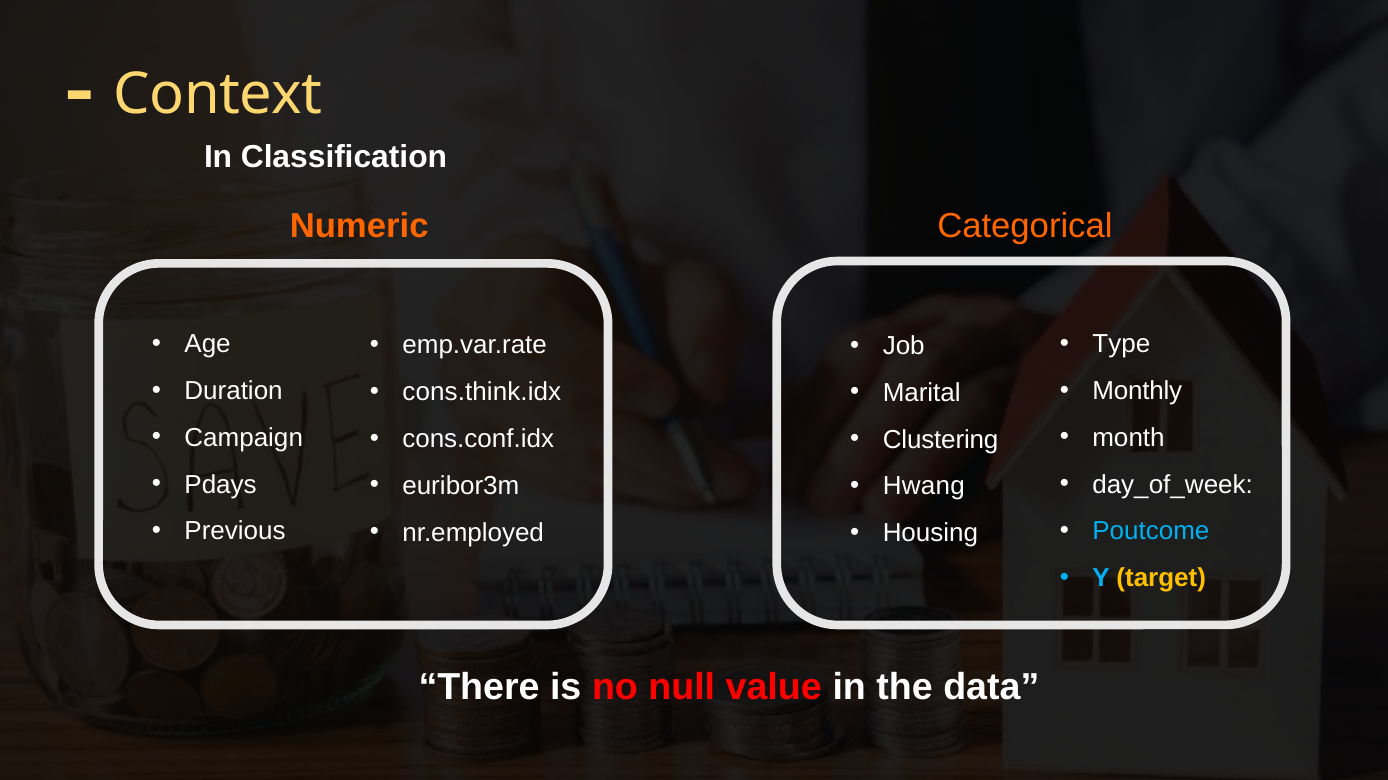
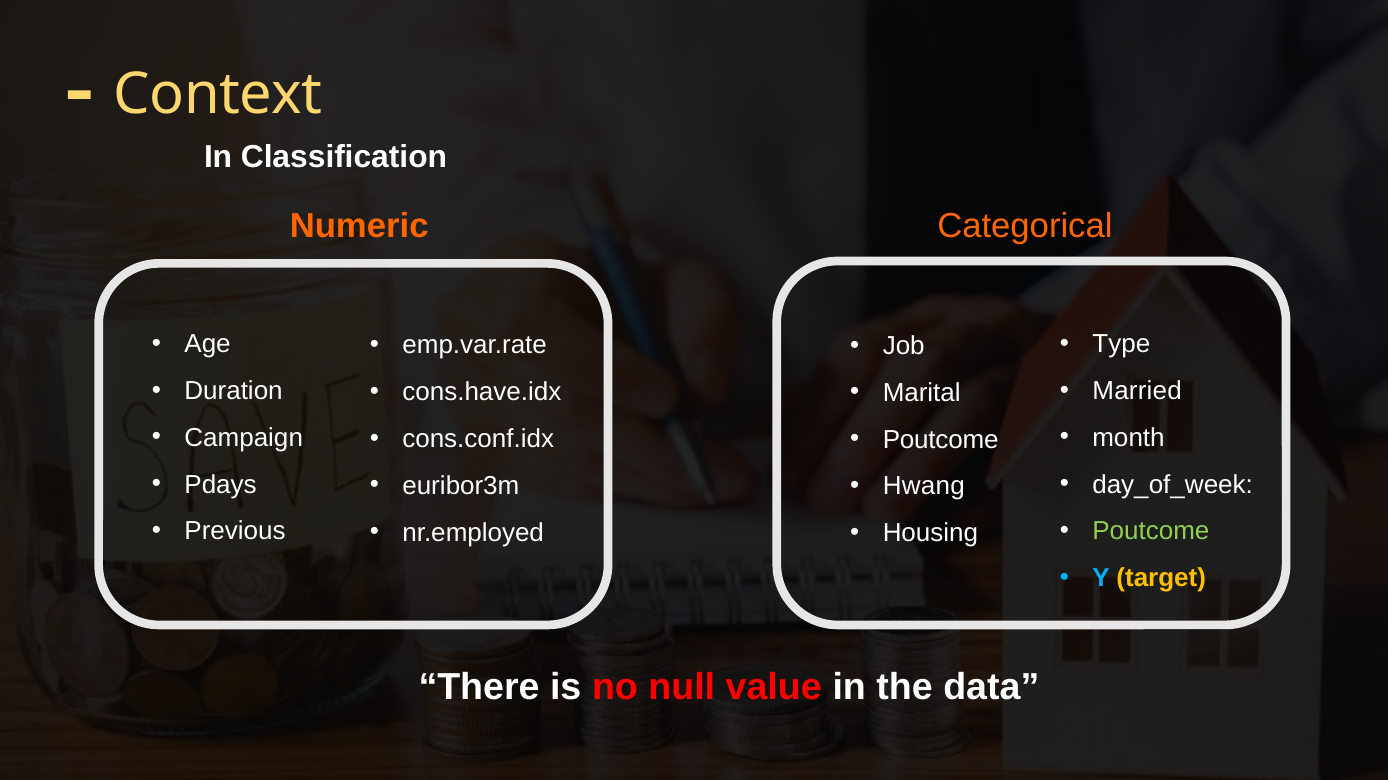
Monthly: Monthly -> Married (1137, 391)
cons.think.idx: cons.think.idx -> cons.have.idx (482, 392)
Clustering: Clustering -> Poutcome (941, 440)
Poutcome colour: light blue -> light green (1151, 532)
